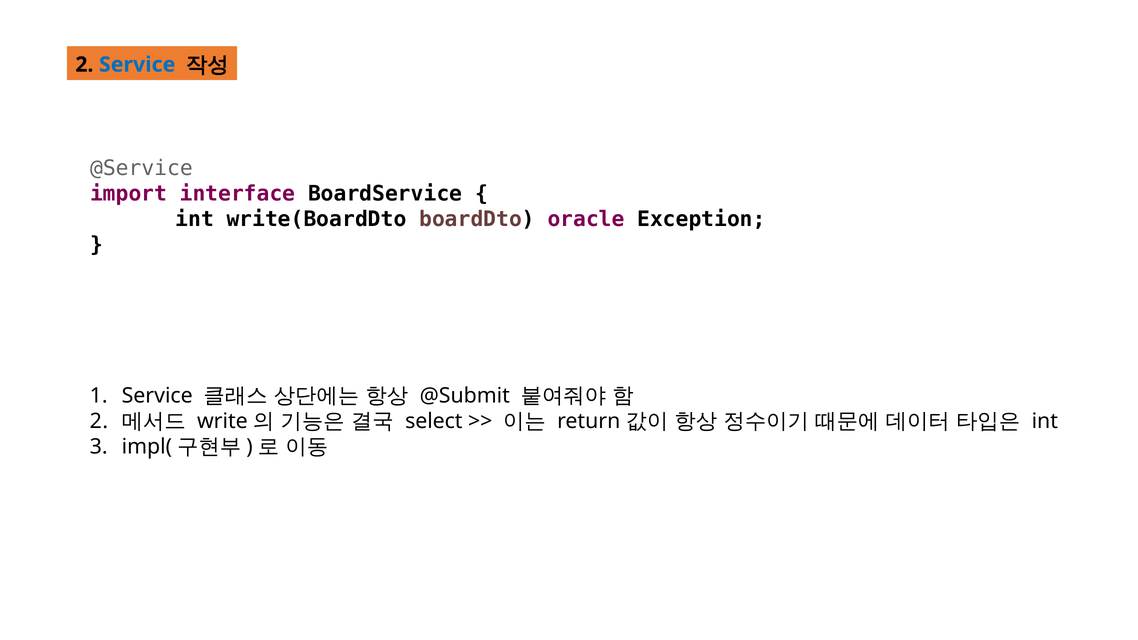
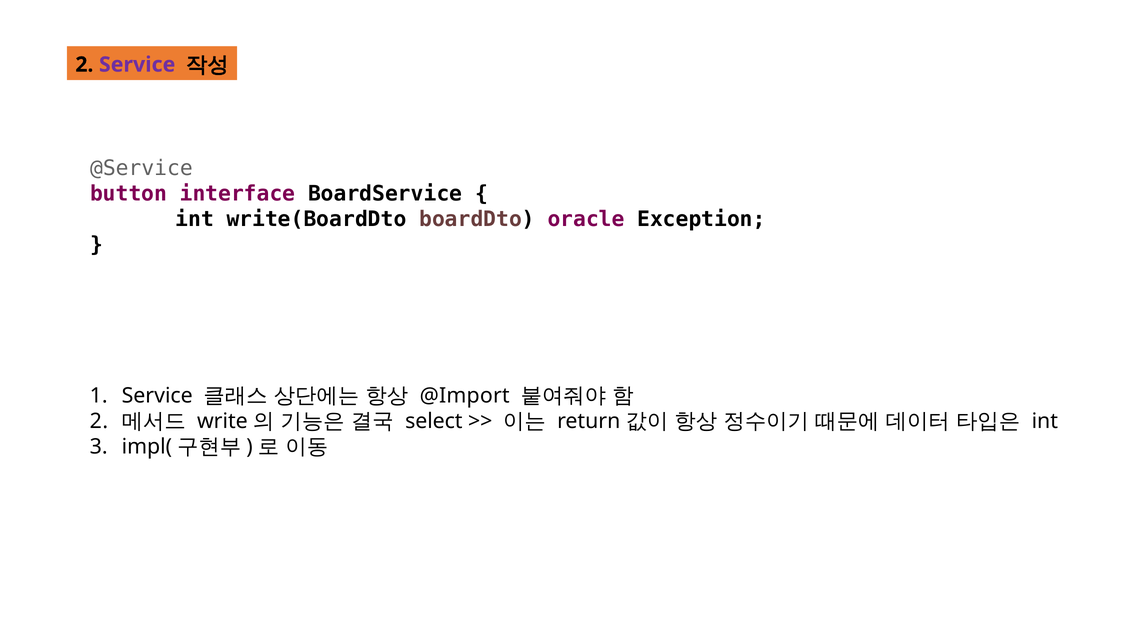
Service colour: blue -> purple (137, 65)
import: import -> button (129, 194)
@Submit: @Submit -> @Import (465, 396)
